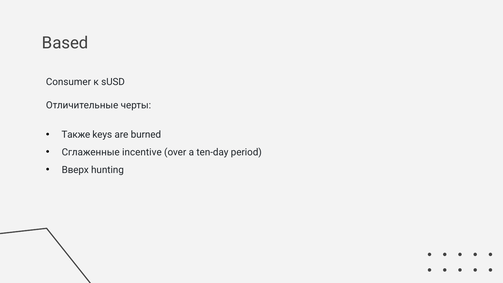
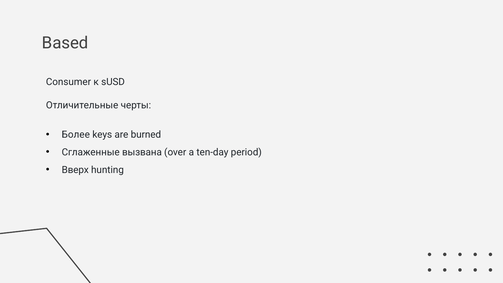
Также: Также -> Более (76, 135)
incentive: incentive -> вызвана (142, 152)
